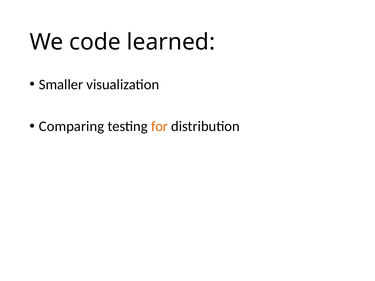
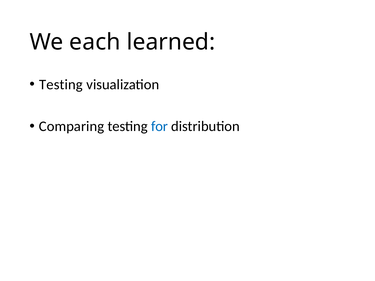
code: code -> each (95, 42)
Smaller: Smaller -> Testing (61, 85)
for colour: orange -> blue (160, 126)
